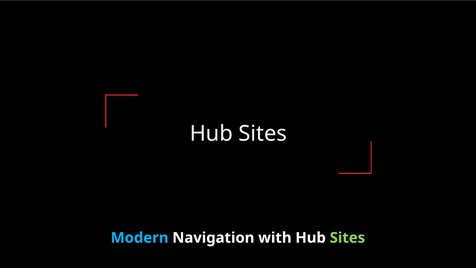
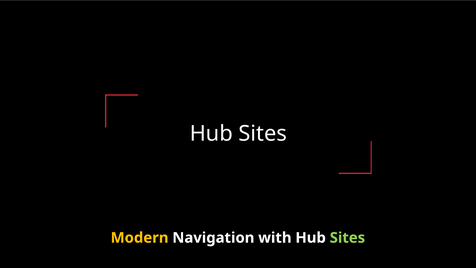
Modern colour: light blue -> yellow (140, 238)
